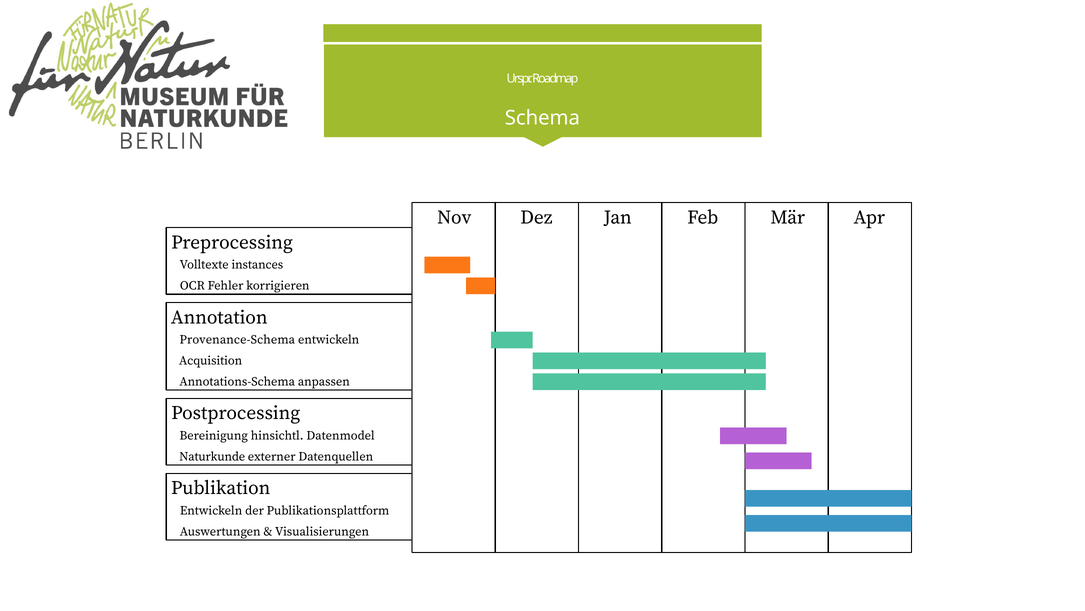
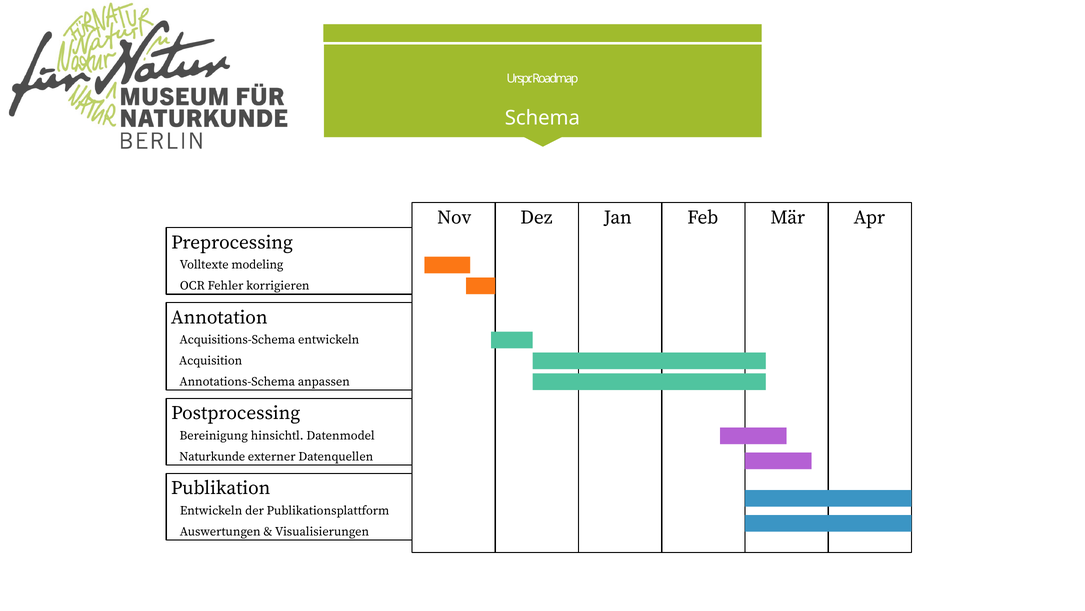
instances: instances -> modeling (257, 265)
Provenance-Schema: Provenance-Schema -> Acquisitions-Schema (237, 339)
